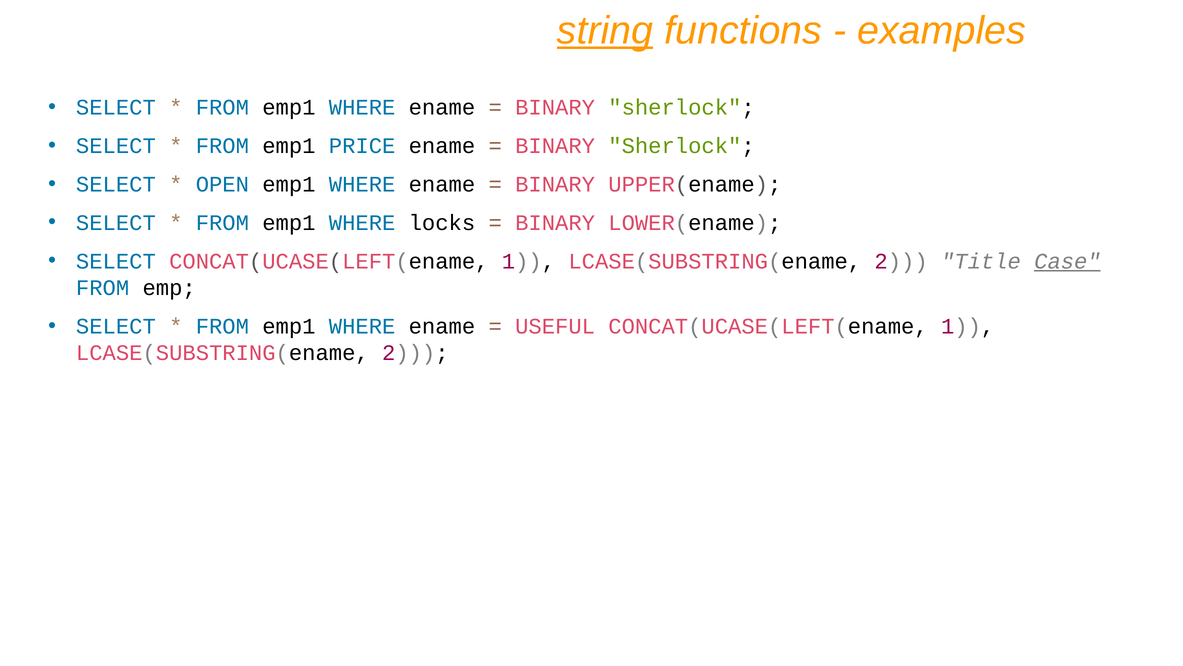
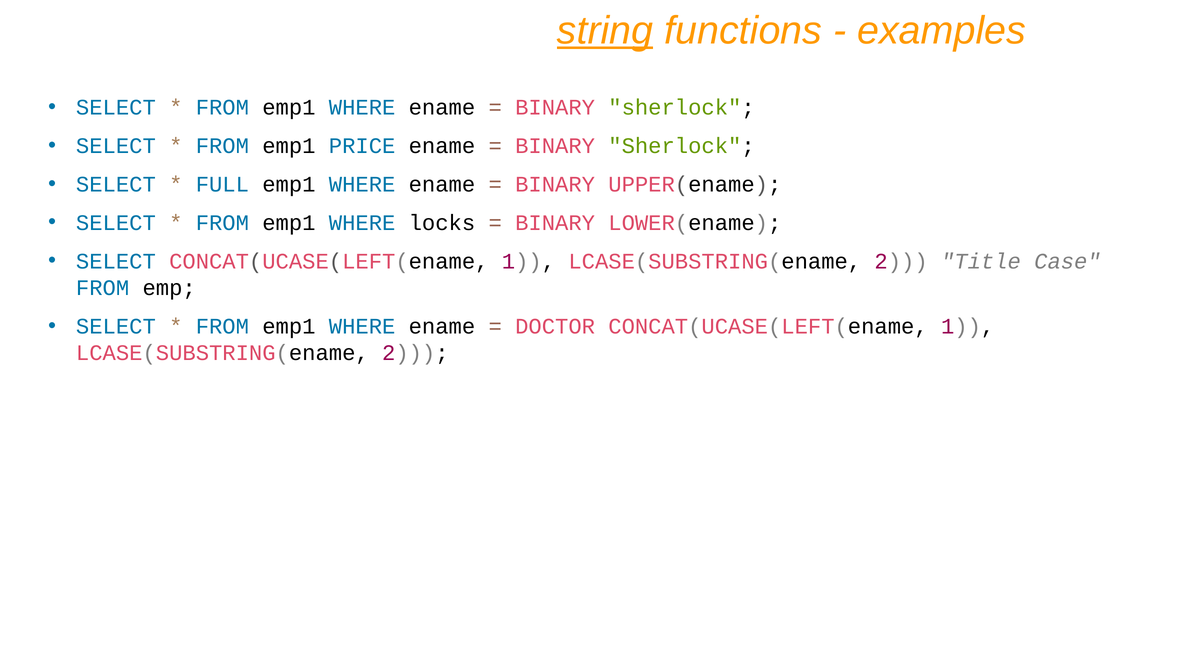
OPEN: OPEN -> FULL (222, 184)
Case underline: present -> none (1067, 261)
USEFUL: USEFUL -> DOCTOR (555, 326)
